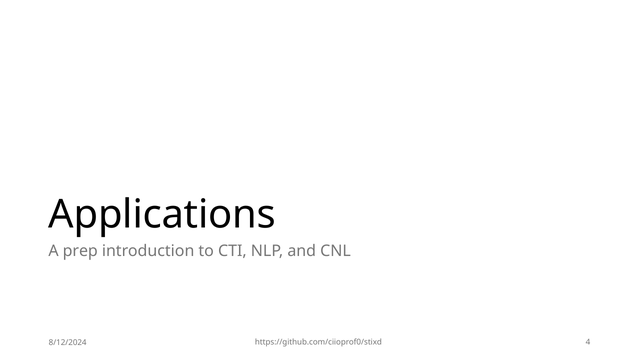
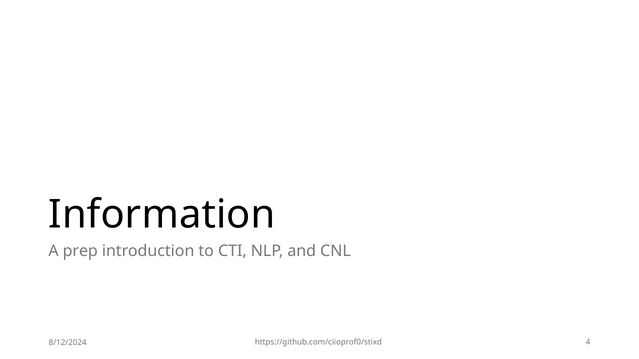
Applications: Applications -> Information (162, 215)
